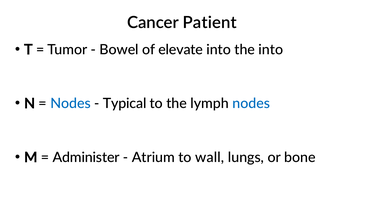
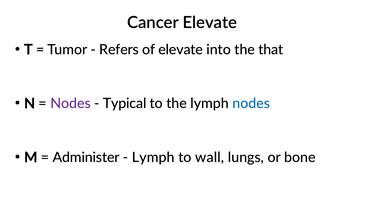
Cancer Patient: Patient -> Elevate (210, 23)
Bowel: Bowel -> Refers (119, 50)
the into: into -> that (271, 50)
Nodes colour: blue -> purple (70, 104)
Atrium: Atrium -> Lymph (153, 158)
